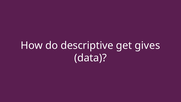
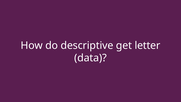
gives: gives -> letter (147, 45)
